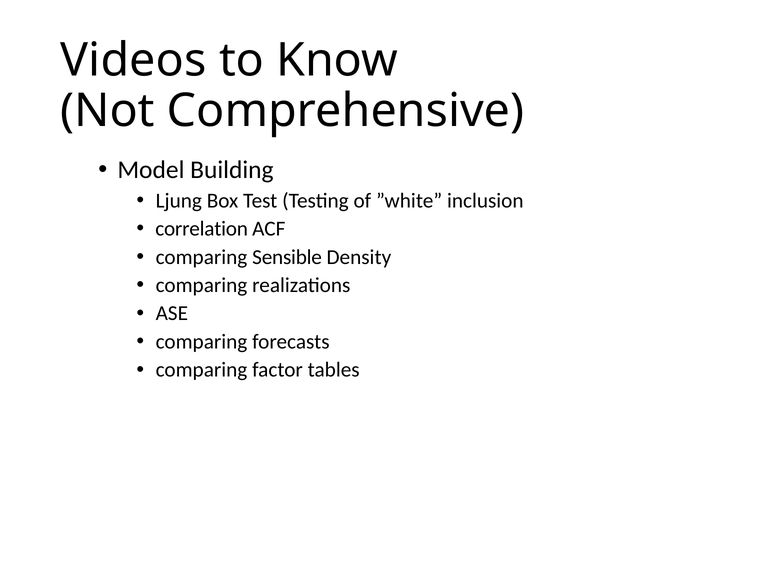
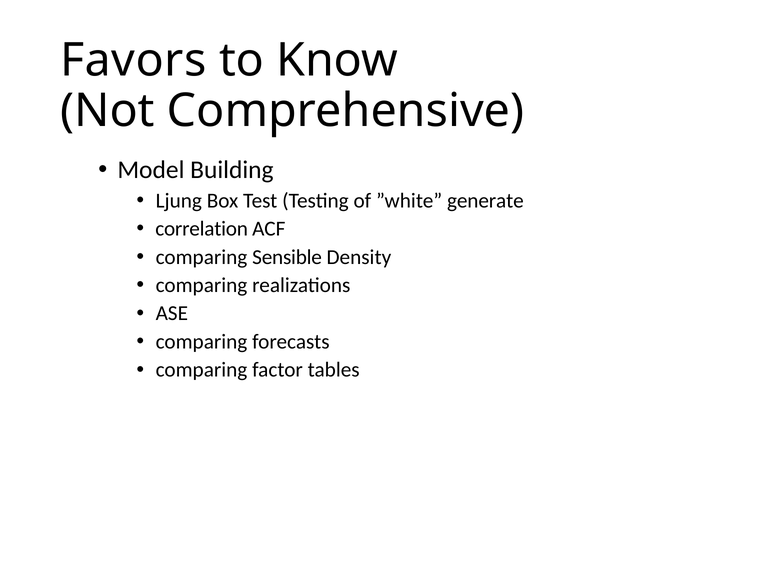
Videos: Videos -> Favors (133, 60)
inclusion: inclusion -> generate (485, 201)
